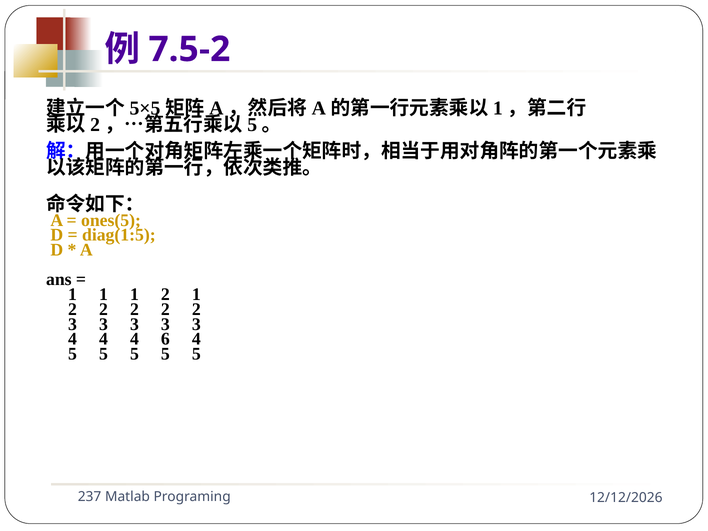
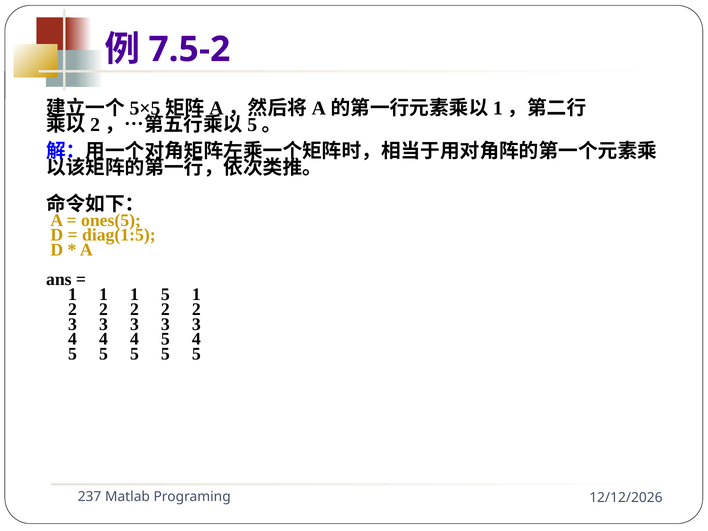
1 1 2: 2 -> 5 (165, 294)
4 4 6: 6 -> 5 (165, 339)
